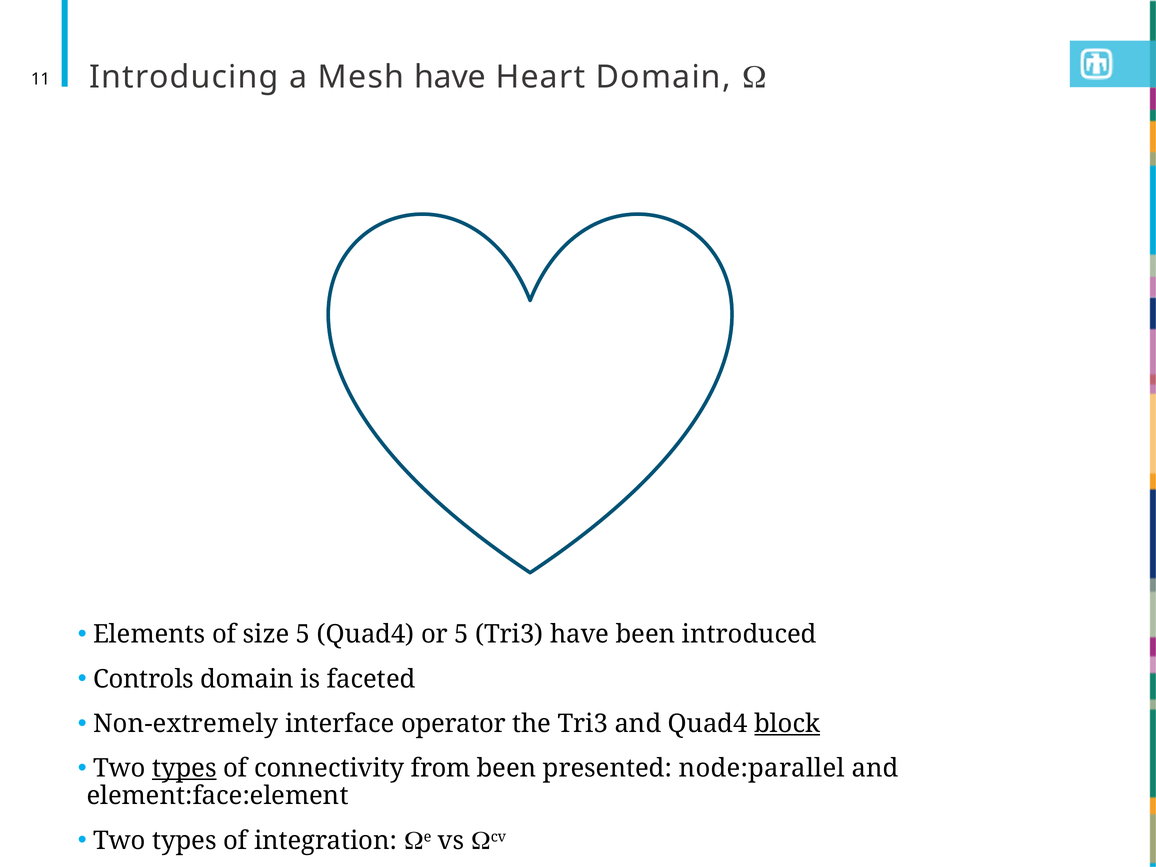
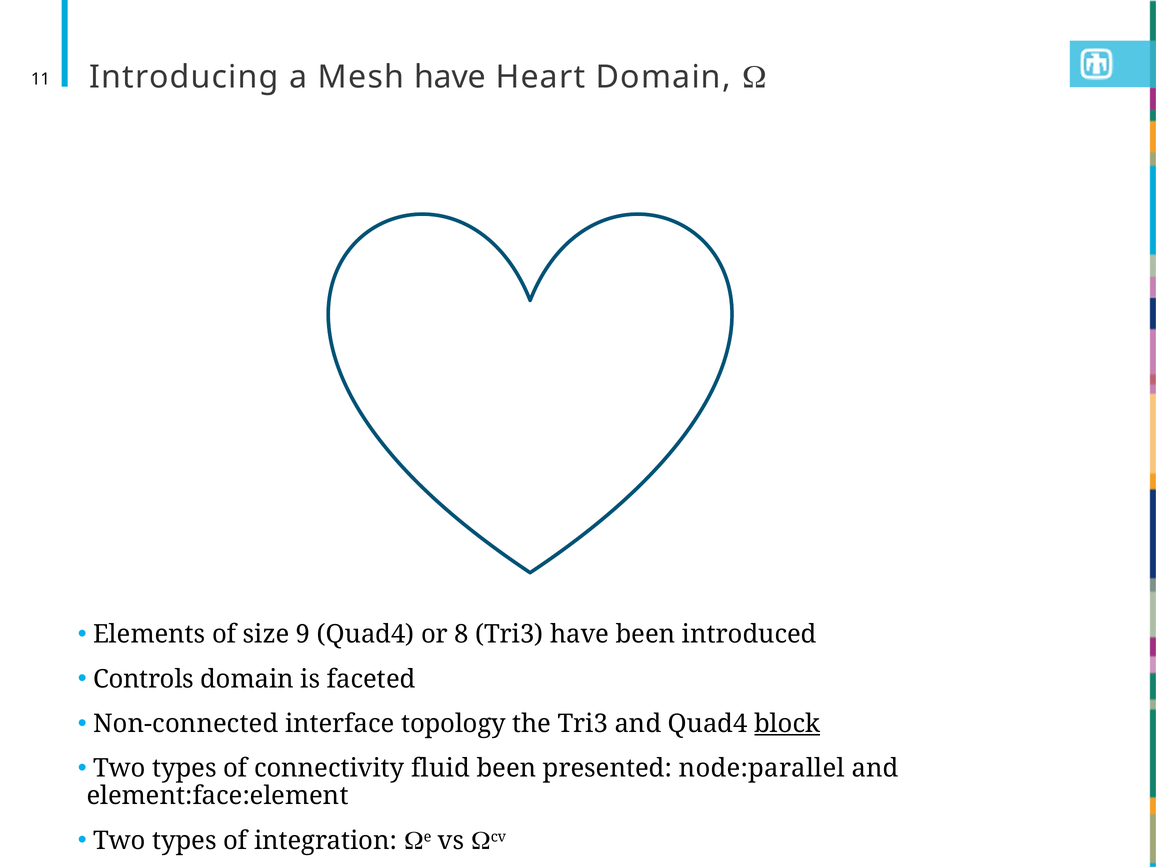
size 5: 5 -> 9 (303, 634)
or 5: 5 -> 8 (462, 634)
Non-extremely: Non-extremely -> Non-connected (186, 724)
operator: operator -> topology (453, 724)
types underline: present -> none (184, 768)
from: from -> fluid (440, 768)
